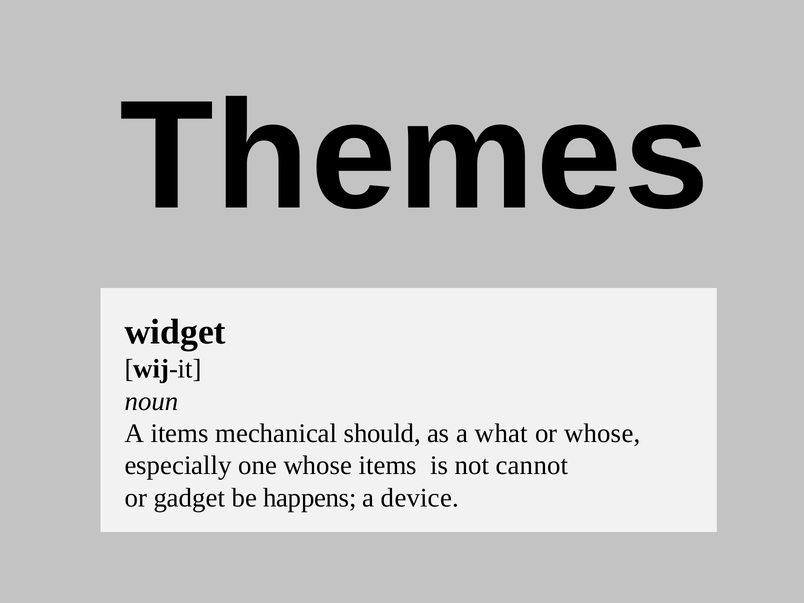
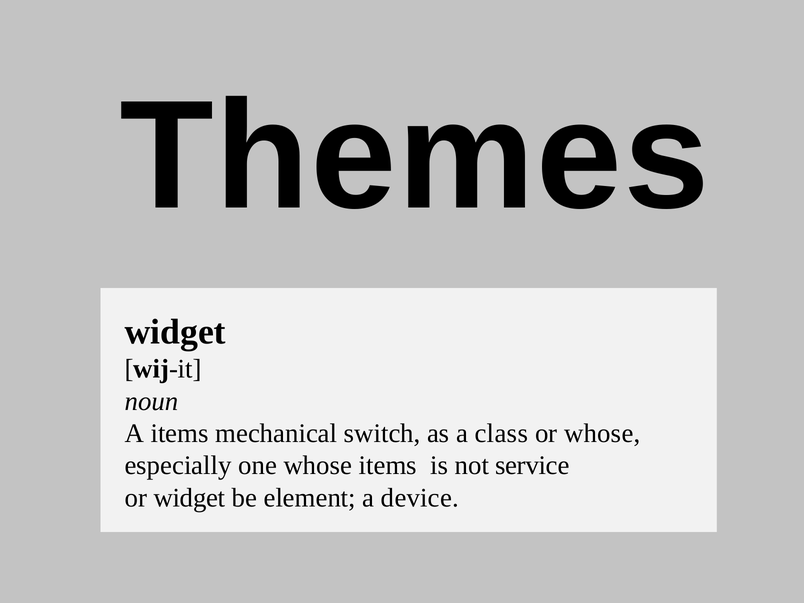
should: should -> switch (382, 433)
what: what -> class (501, 433)
cannot: cannot -> service (532, 466)
or gadget: gadget -> widget (189, 498)
happens: happens -> element (310, 498)
